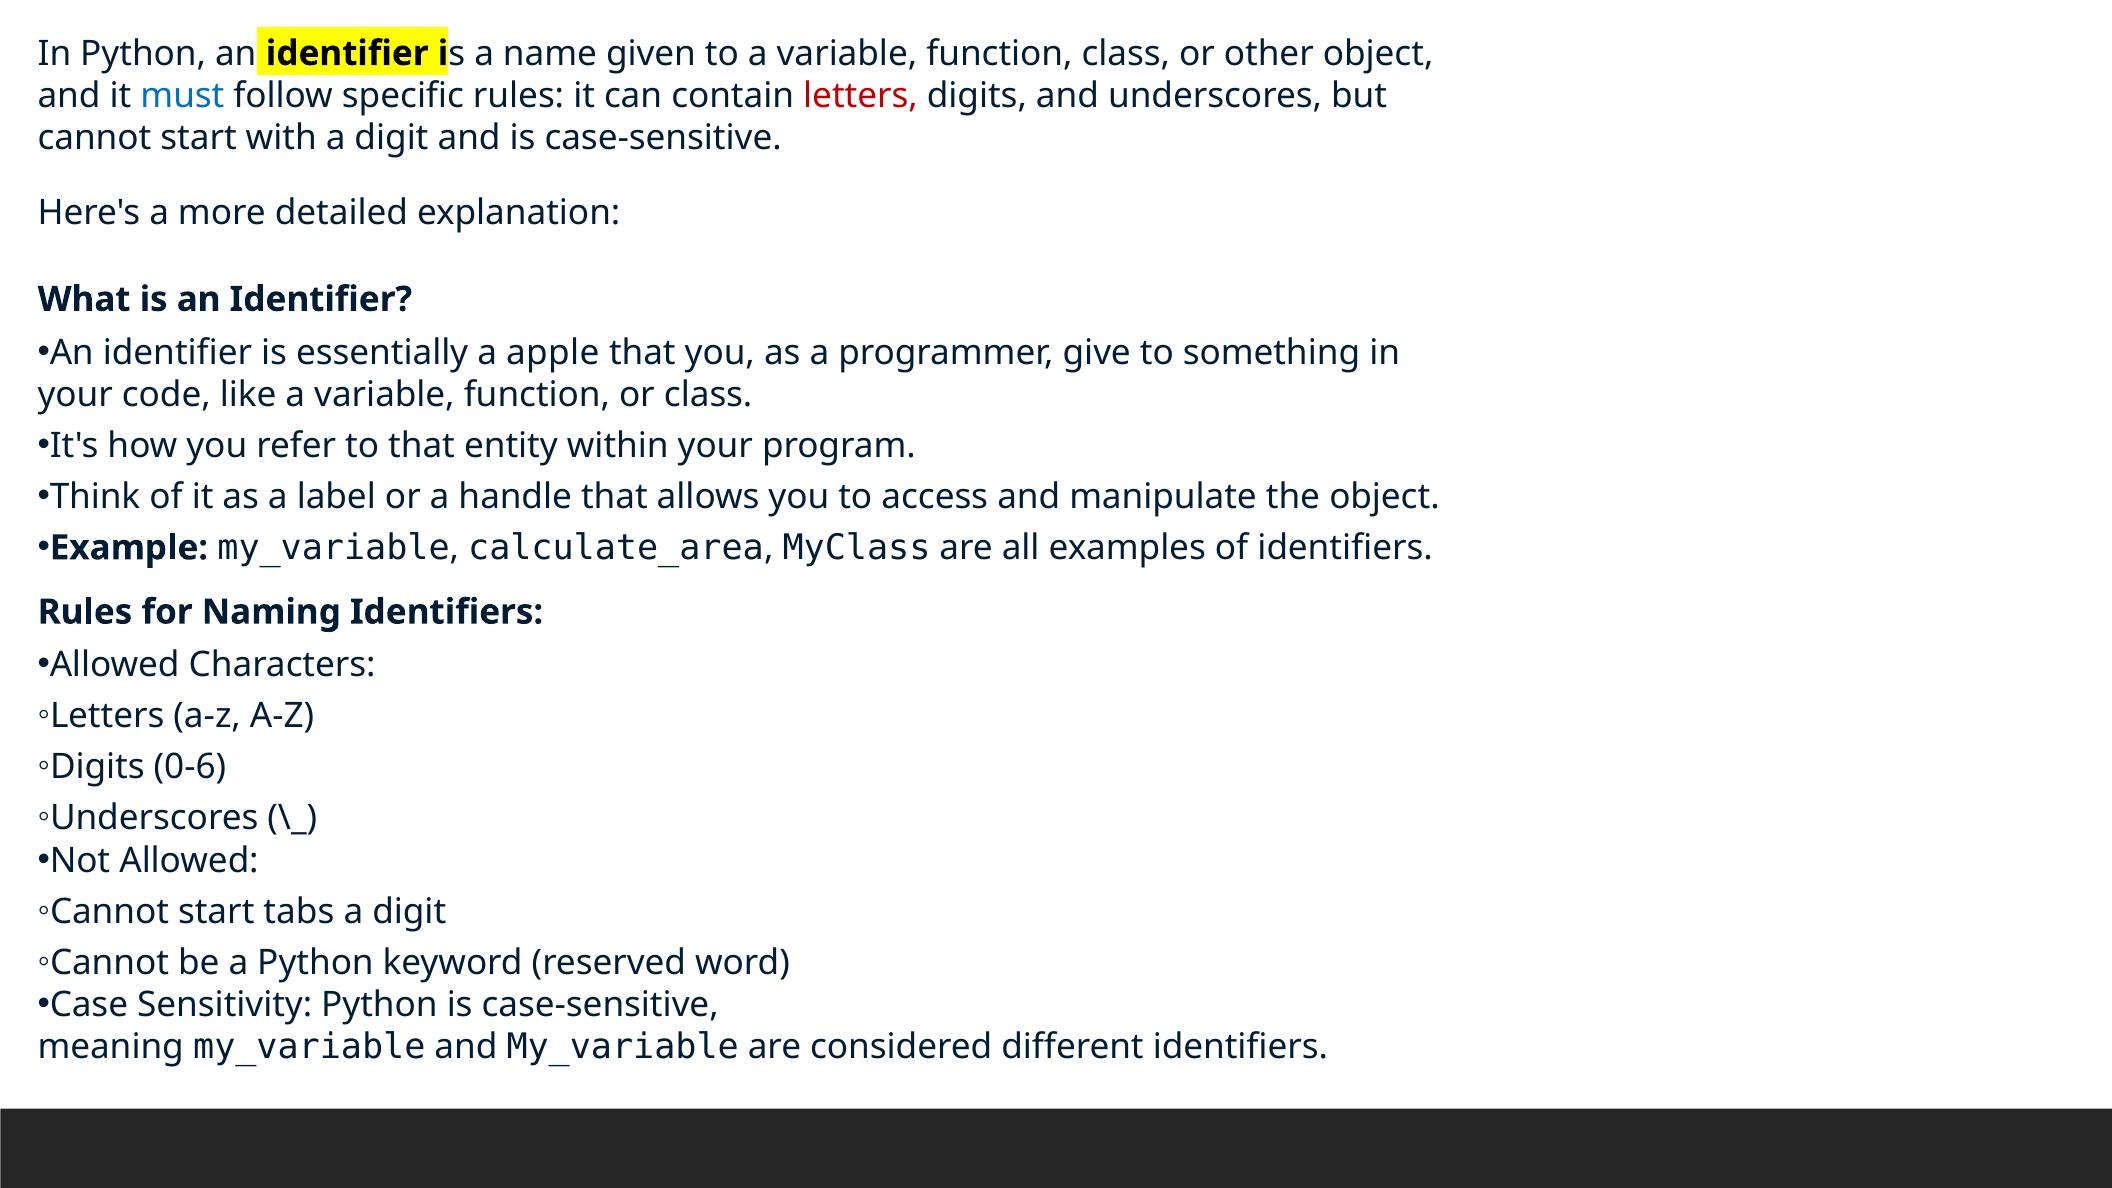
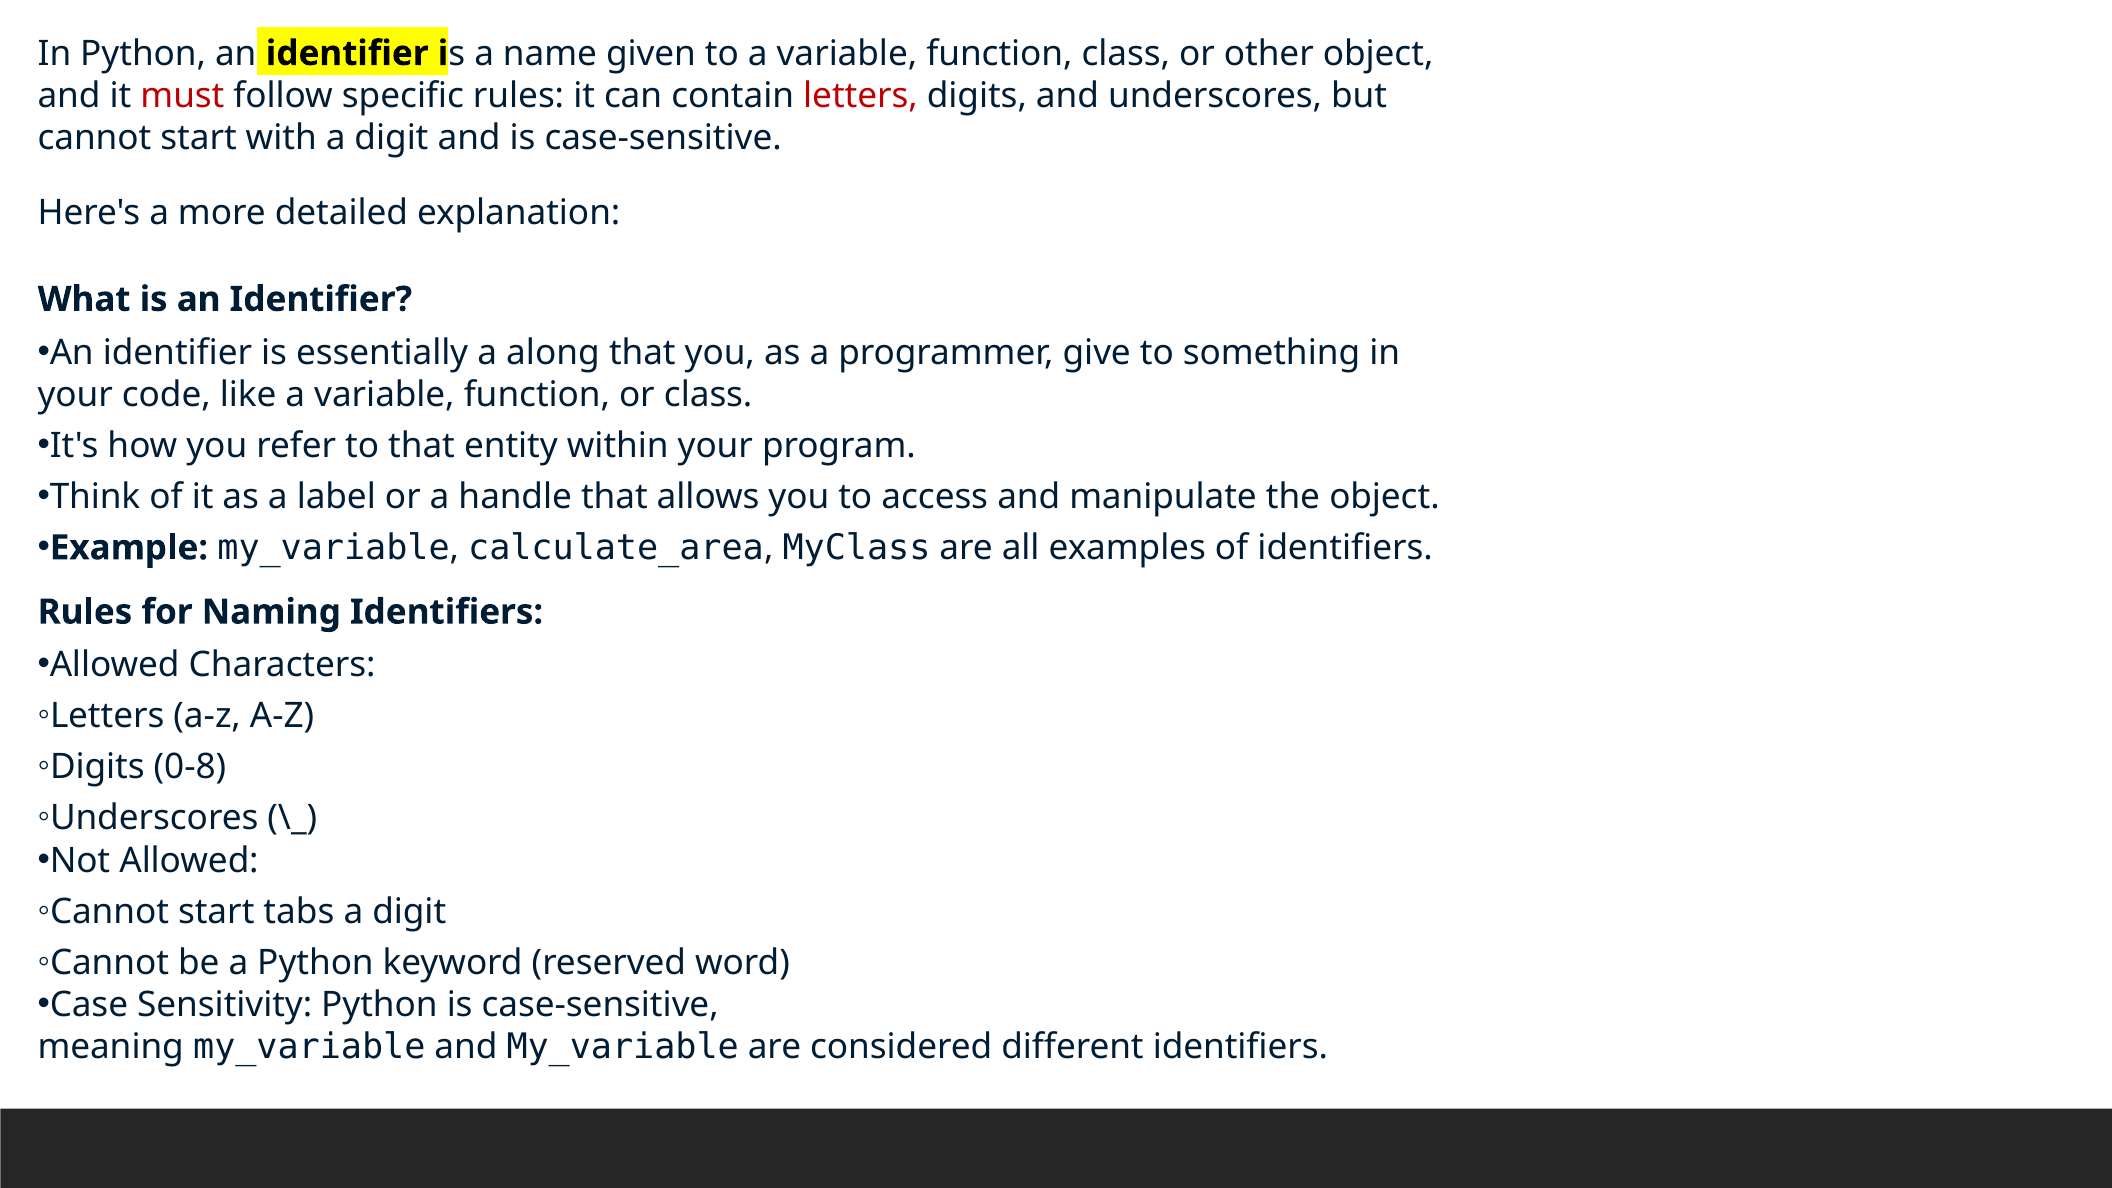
must colour: blue -> red (182, 96)
apple: apple -> along (553, 353)
0-6: 0-6 -> 0-8 (190, 767)
